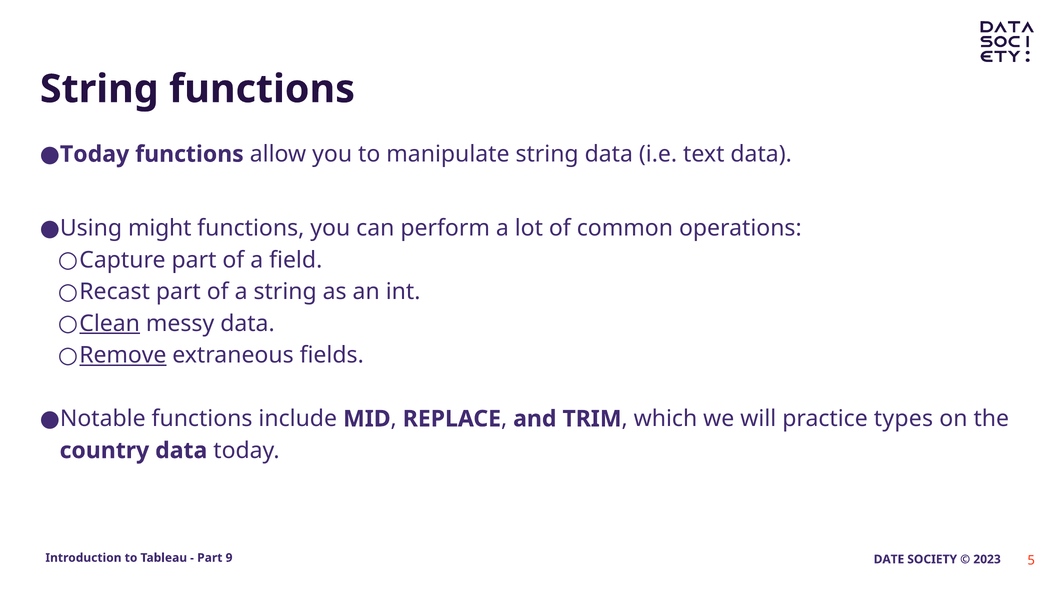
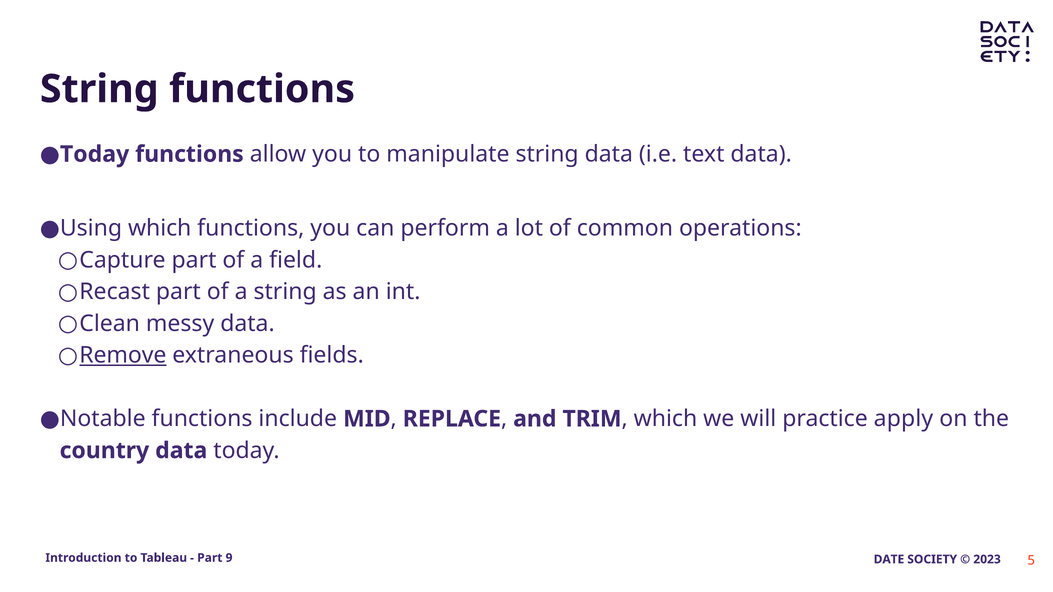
Using might: might -> which (160, 228)
Clean underline: present -> none (110, 324)
types: types -> apply (903, 419)
